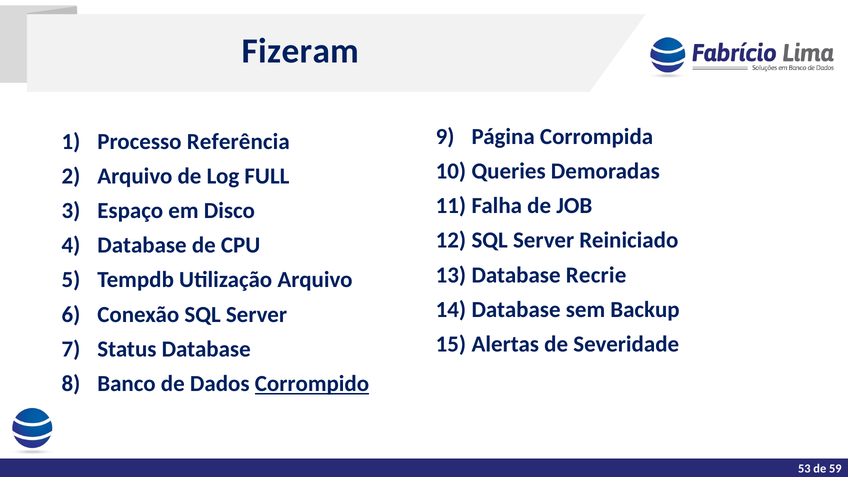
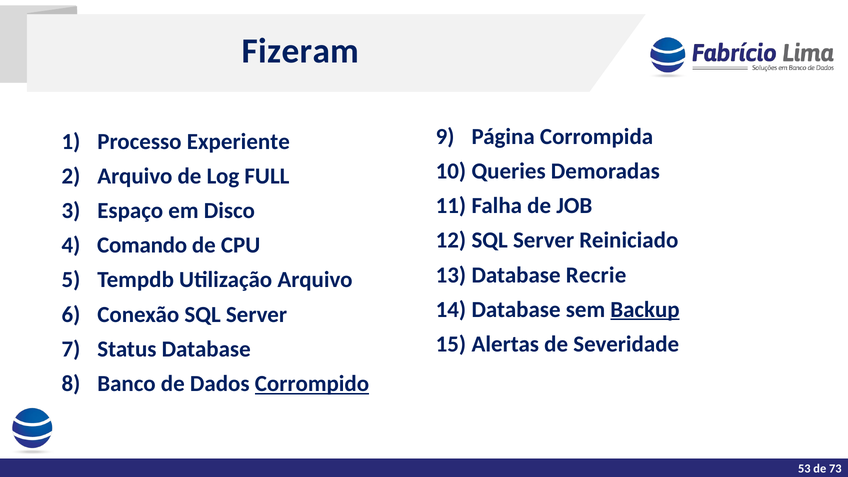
Referência: Referência -> Experiente (238, 141)
Database: Database -> Comando (142, 245)
Backup underline: none -> present (645, 310)
59: 59 -> 73 (835, 469)
